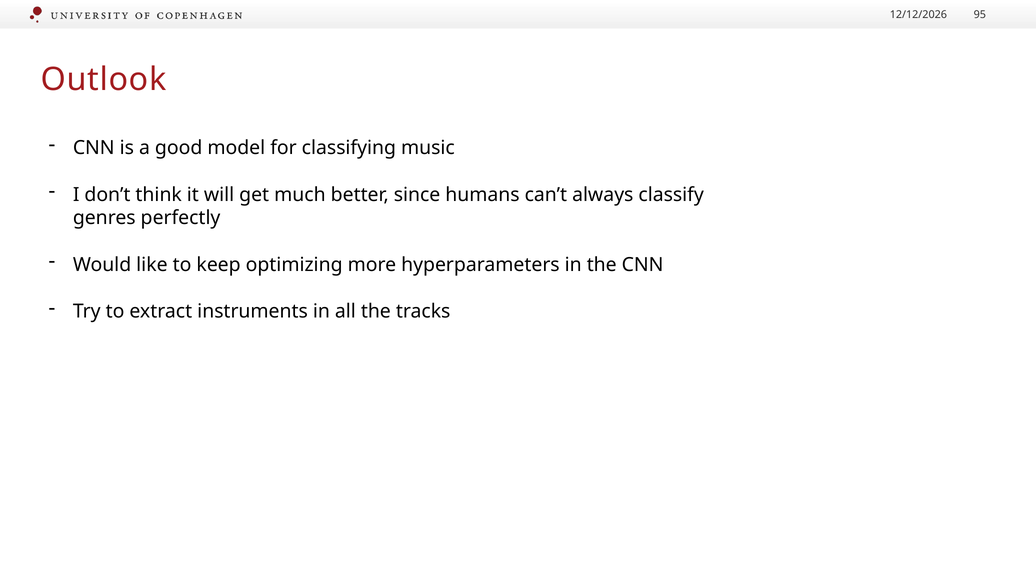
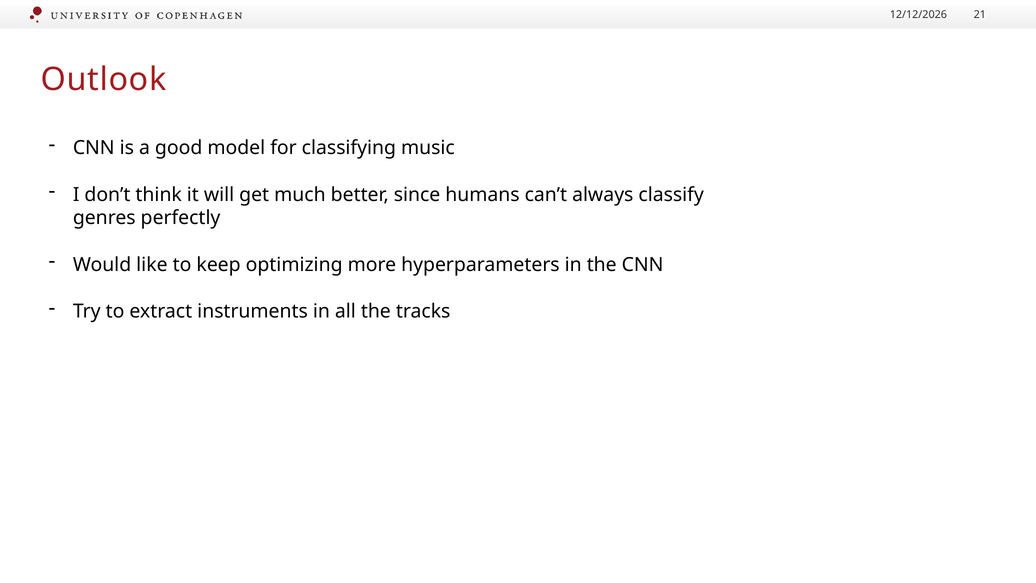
95: 95 -> 21 (980, 15)
